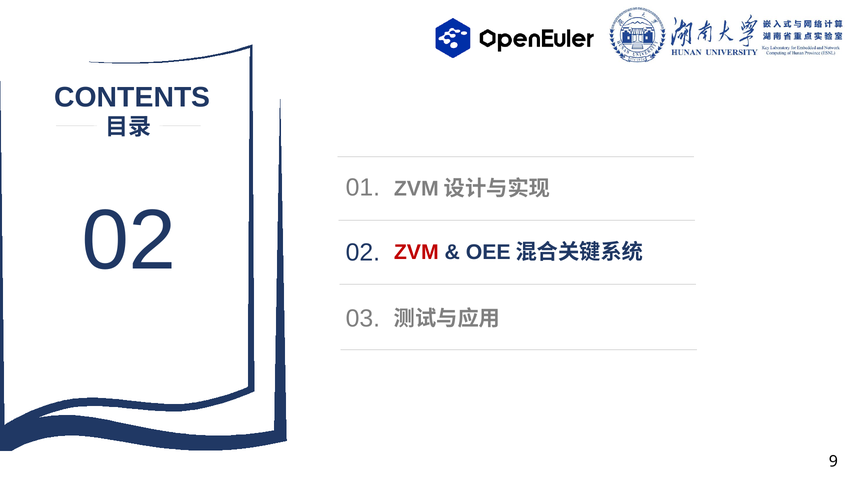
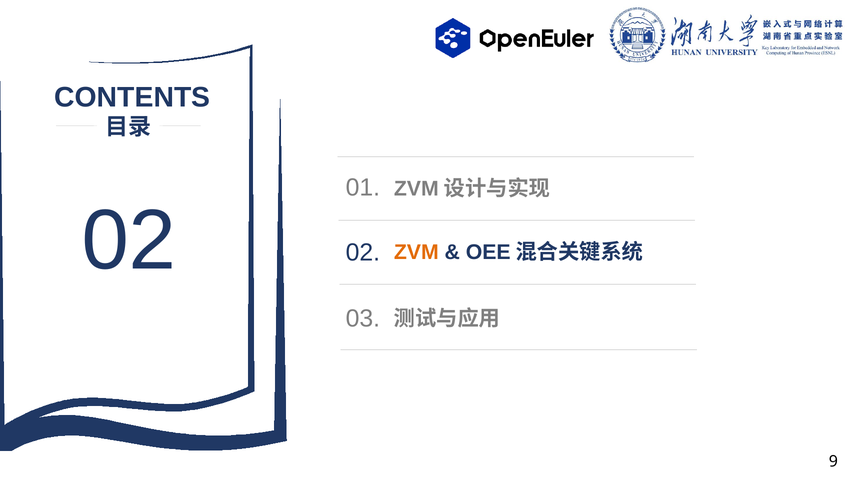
ZVM colour: red -> orange (416, 252)
